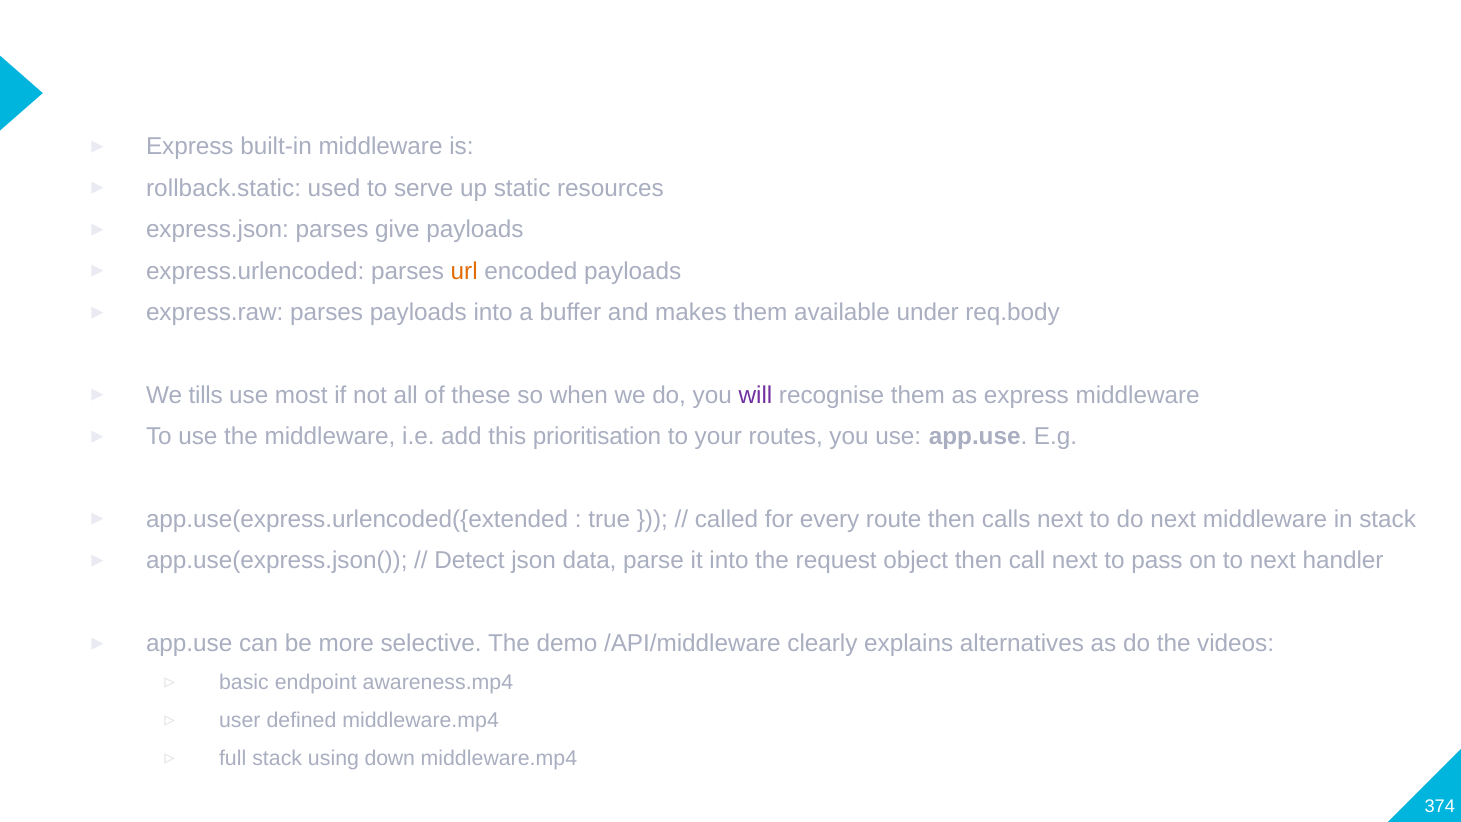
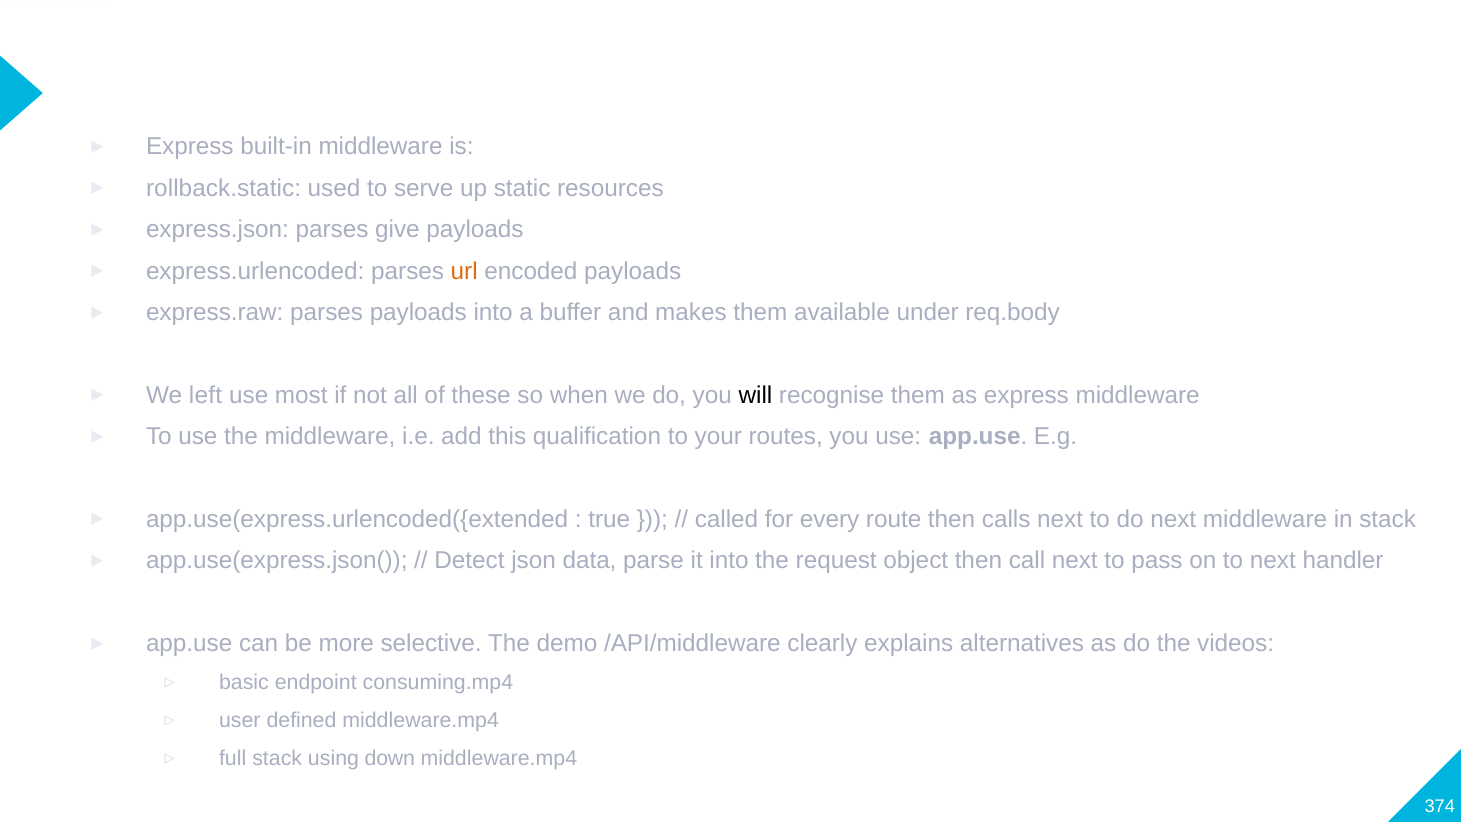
tills: tills -> left (205, 395)
will colour: purple -> black (755, 395)
prioritisation: prioritisation -> qualification (597, 436)
awareness.mp4: awareness.mp4 -> consuming.mp4 (438, 683)
